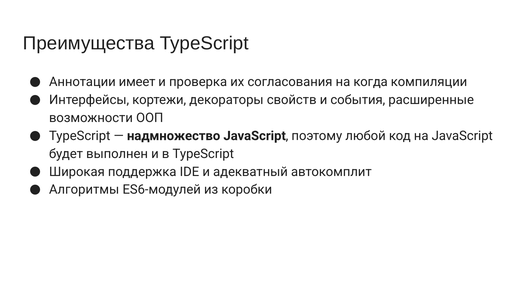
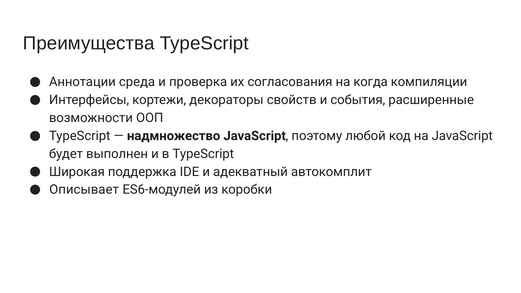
имеет: имеет -> среда (137, 82)
Алгоритмы: Алгоритмы -> Описывает (84, 190)
